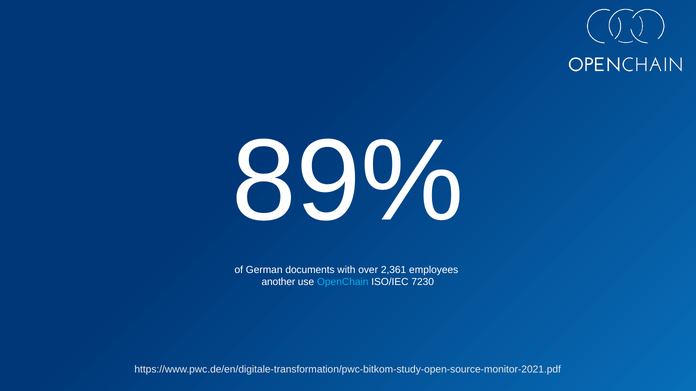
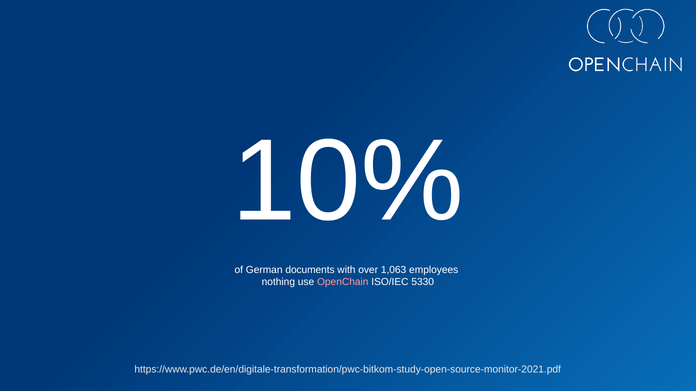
89%: 89% -> 10% (348, 182)
2,361: 2,361 -> 1,063 (394, 270)
another: another -> nothing (278, 282)
OpenChain colour: light blue -> pink (343, 282)
7230: 7230 -> 5330 (423, 282)
